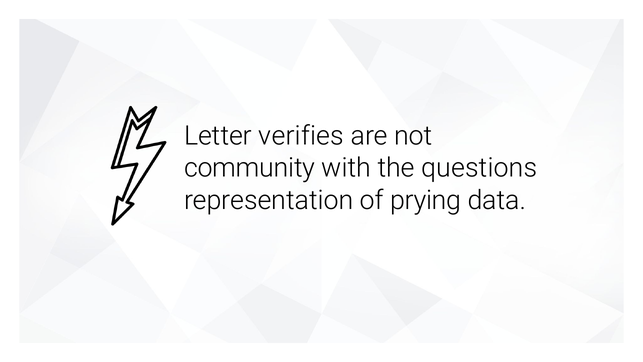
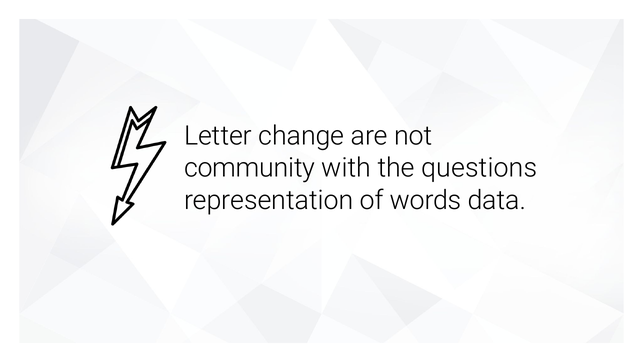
verifies: verifies -> change (301, 136)
prying: prying -> words (426, 200)
